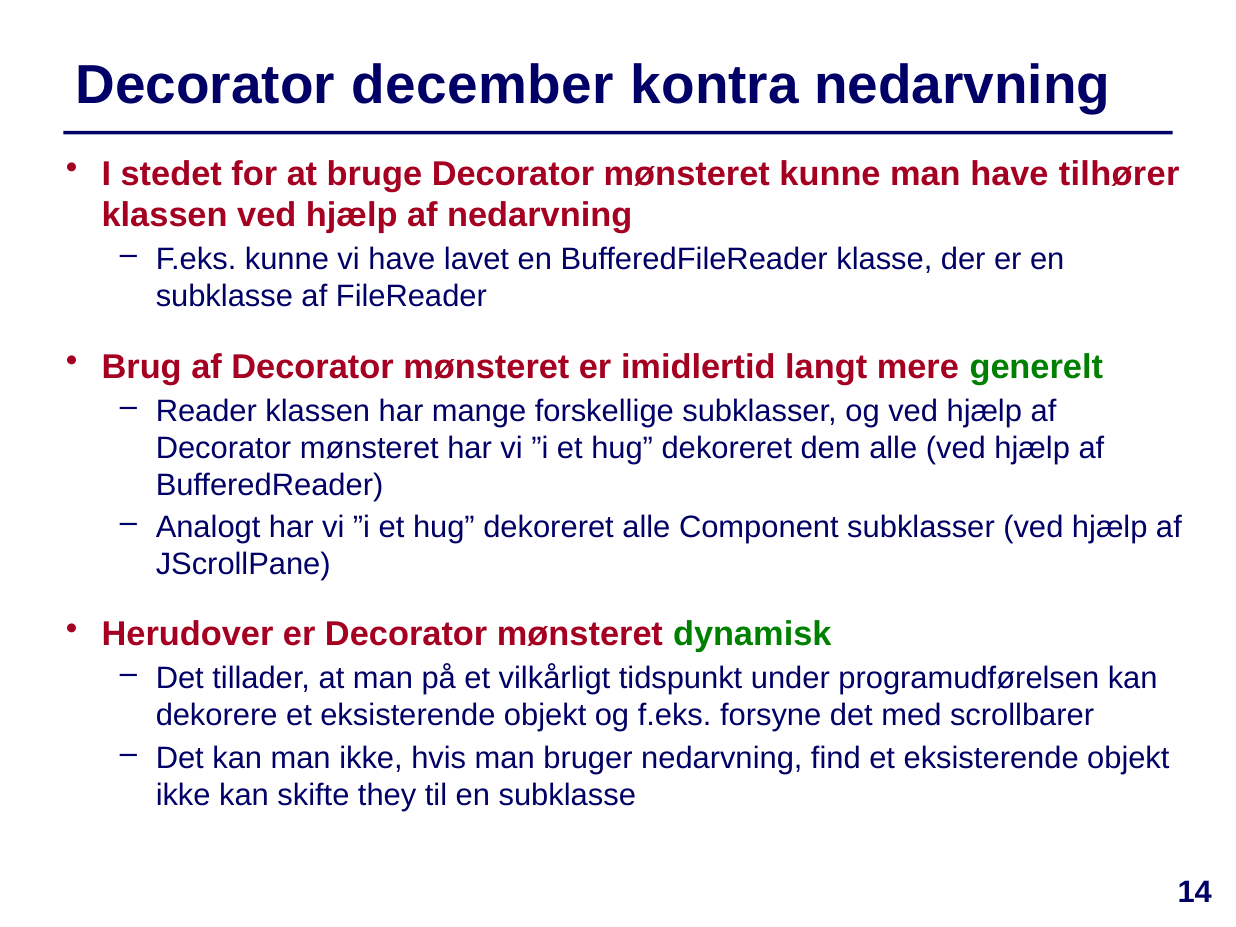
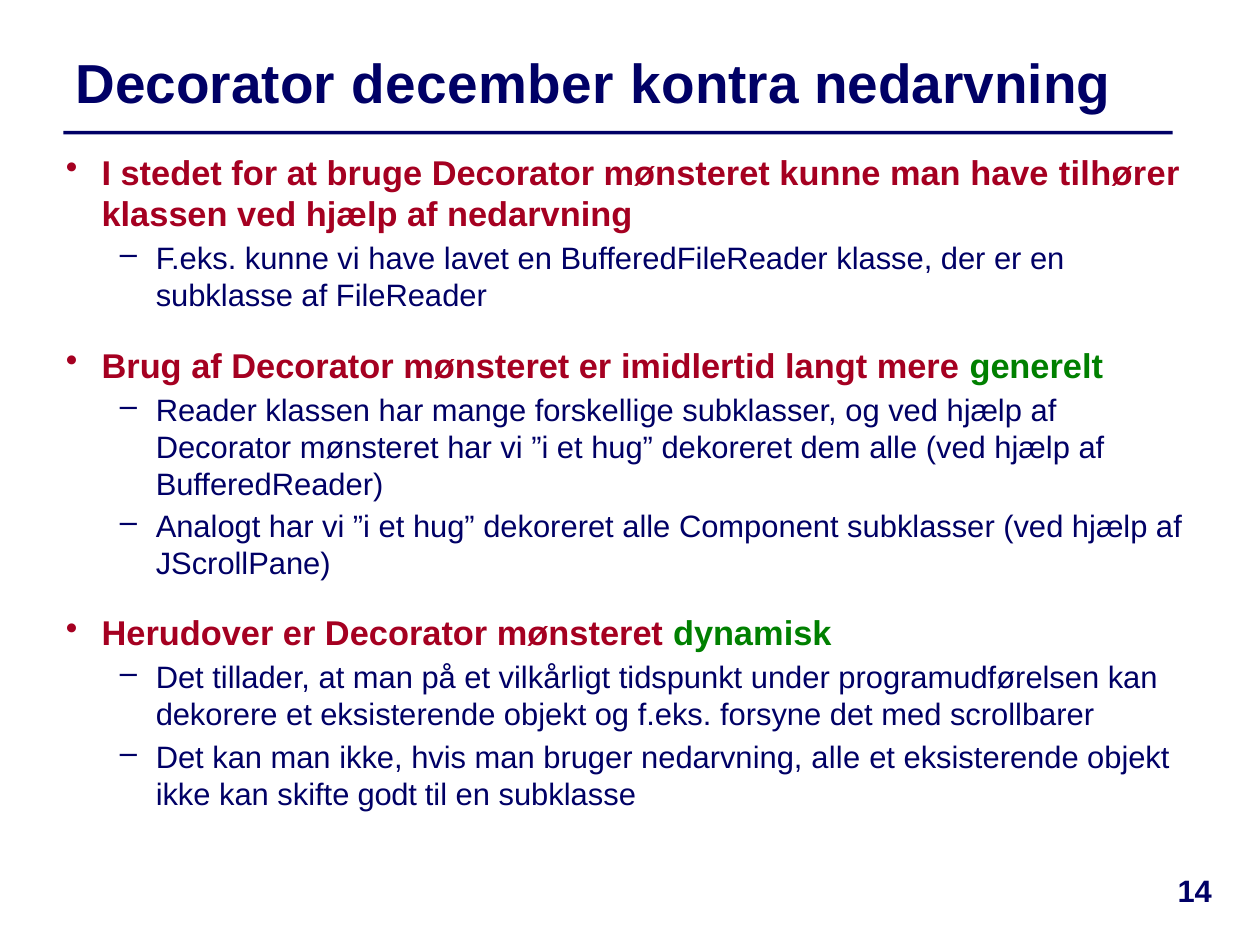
nedarvning find: find -> alle (836, 758)
they: they -> godt (387, 795)
